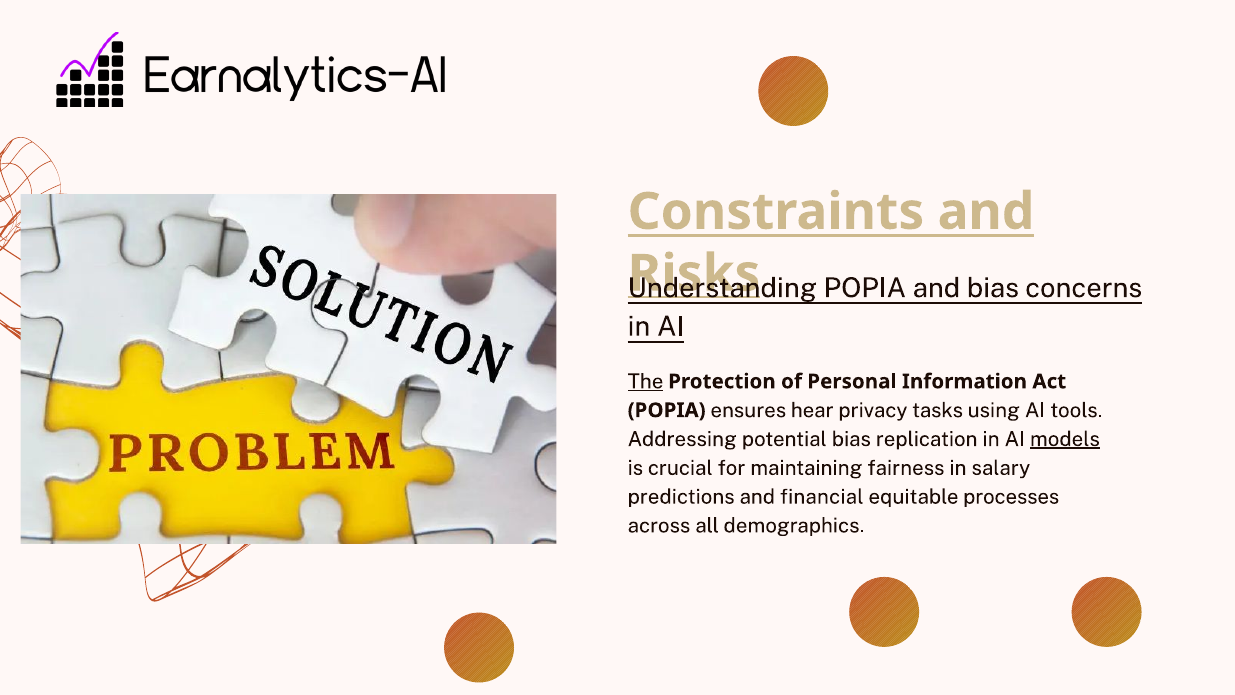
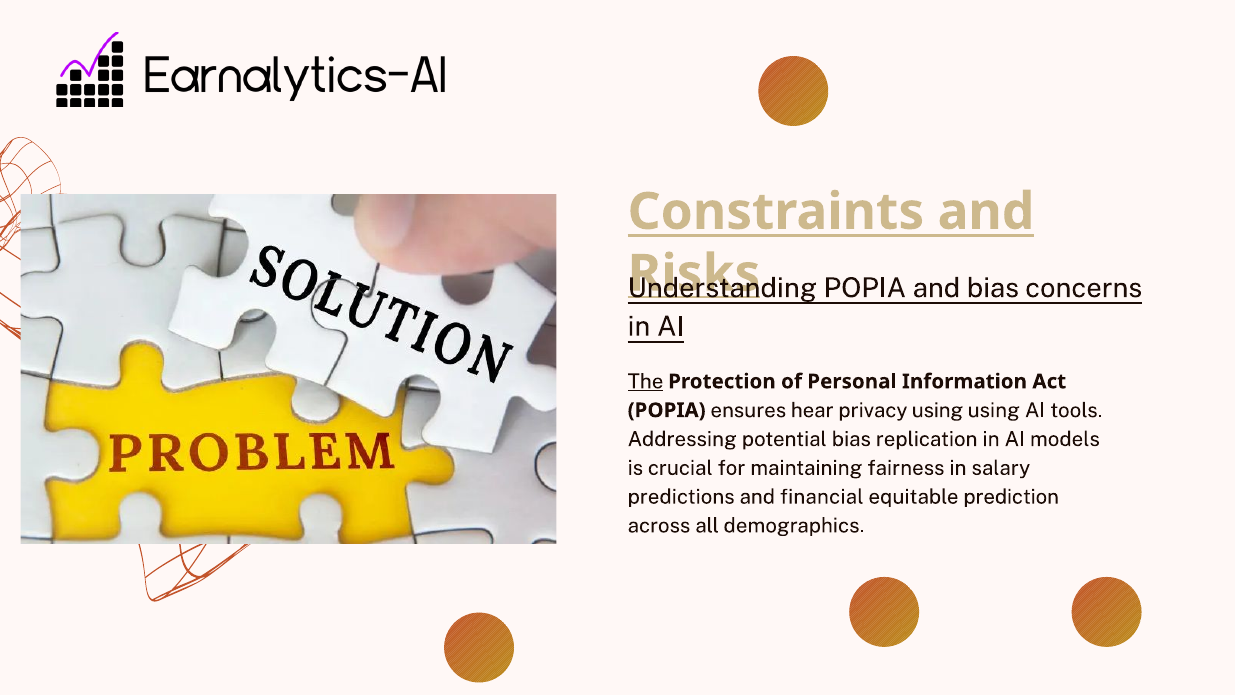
privacy tasks: tasks -> using (938, 410)
models underline: present -> none (1065, 439)
processes: processes -> prediction (1011, 497)
